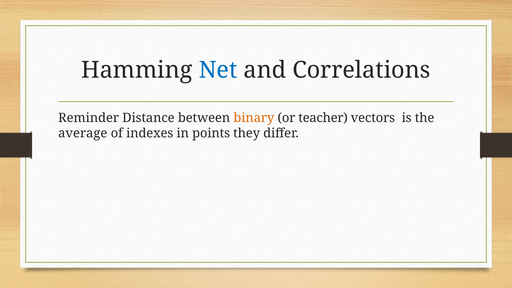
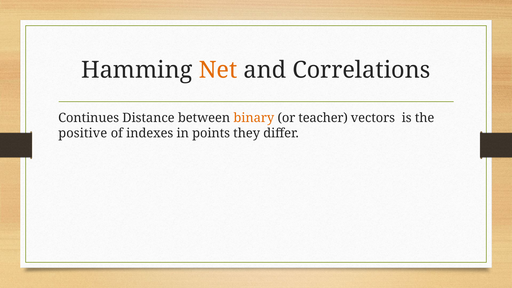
Net colour: blue -> orange (218, 70)
Reminder: Reminder -> Continues (89, 118)
average: average -> positive (83, 133)
